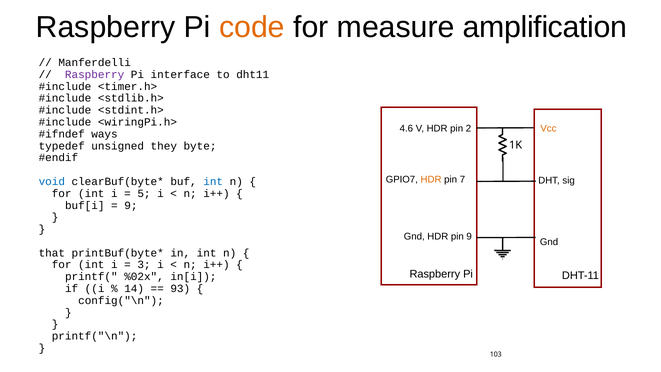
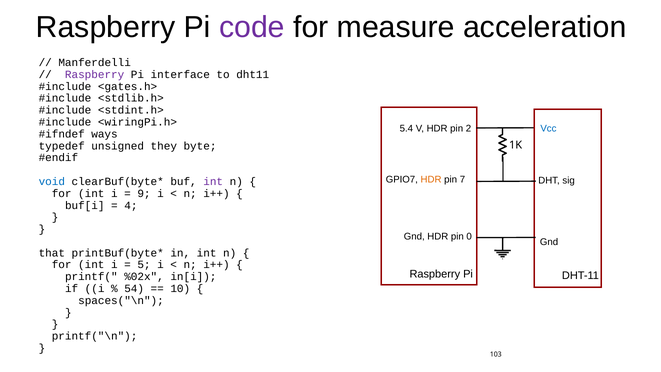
code colour: orange -> purple (252, 27)
amplification: amplification -> acceleration (545, 27)
<timer.h>: <timer.h> -> <gates.h> (128, 86)
Vcc colour: orange -> blue (548, 128)
4.6: 4.6 -> 5.4 (406, 129)
int colour: blue -> purple (213, 181)
5: 5 -> 9 (144, 193)
9: 9 -> 4 (131, 205)
9: 9 -> 0 (469, 236)
3: 3 -> 5 (144, 265)
14: 14 -> 54 (134, 288)
93: 93 -> 10 (180, 288)
config("\n: config("\n -> spaces("\n (121, 300)
